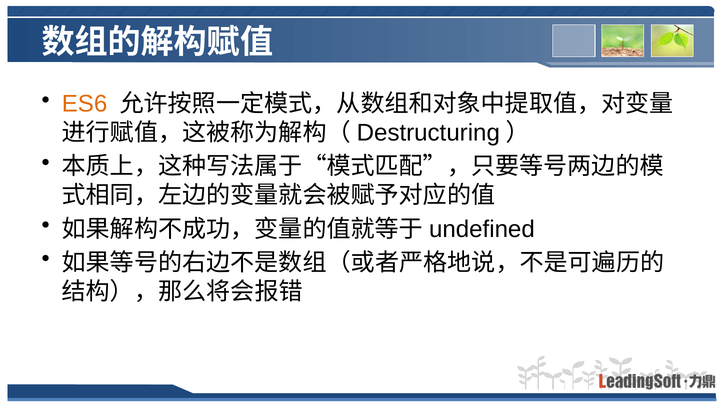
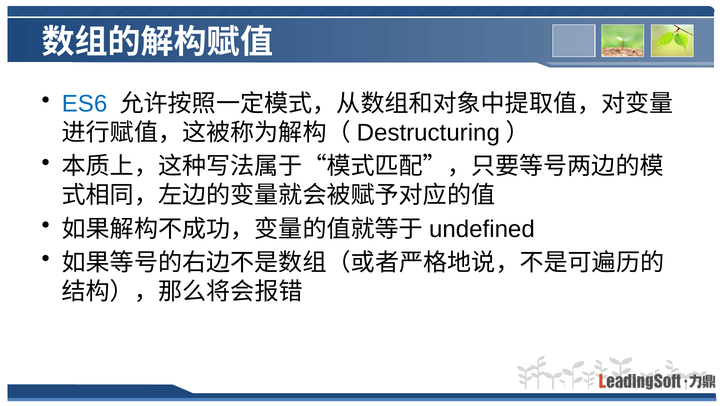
ES6 colour: orange -> blue (85, 104)
